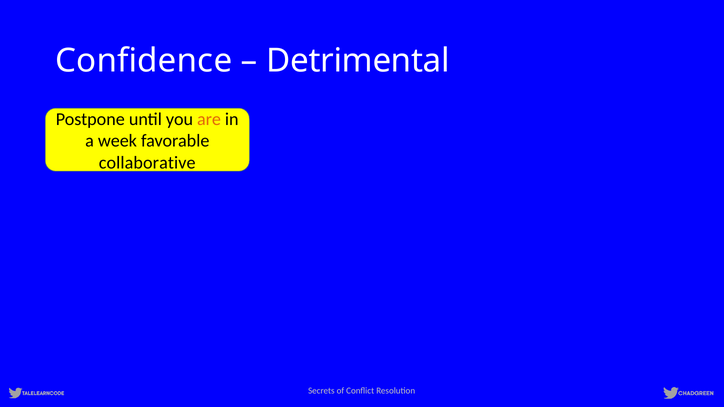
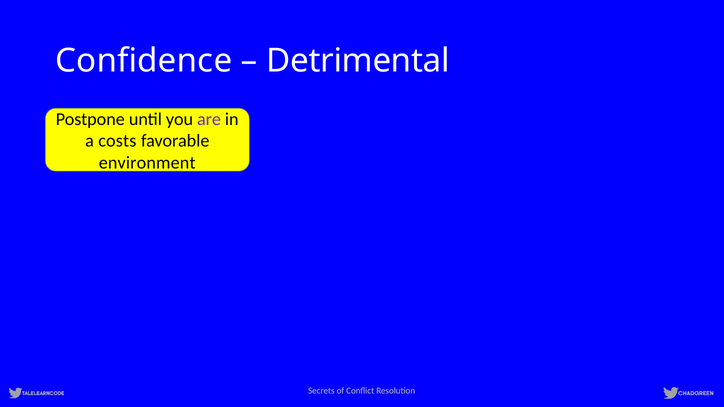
are colour: orange -> purple (209, 119)
week: week -> costs (117, 141)
collaborative: collaborative -> environment (147, 163)
